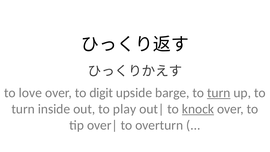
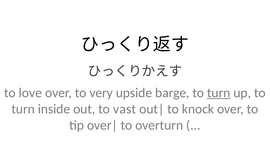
digit: digit -> very (101, 93)
play: play -> vast (125, 109)
knock underline: present -> none (198, 109)
